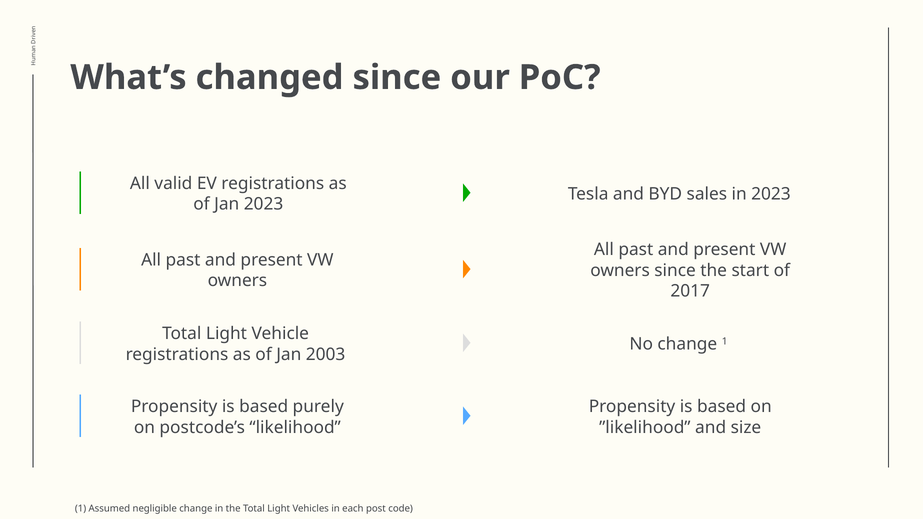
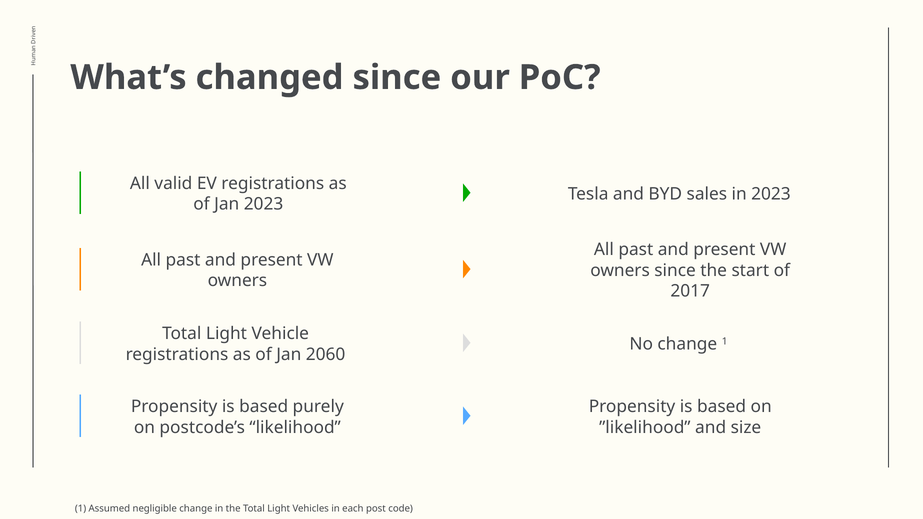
2003: 2003 -> 2060 (326, 355)
